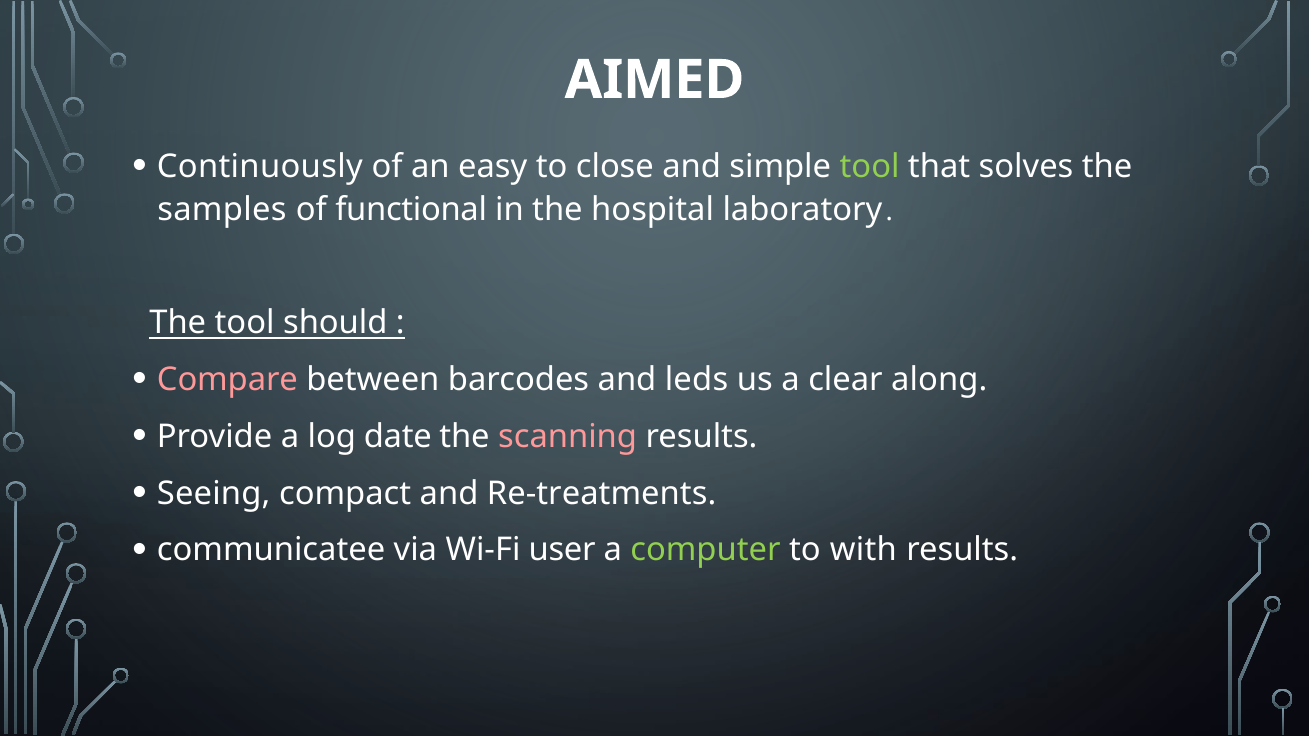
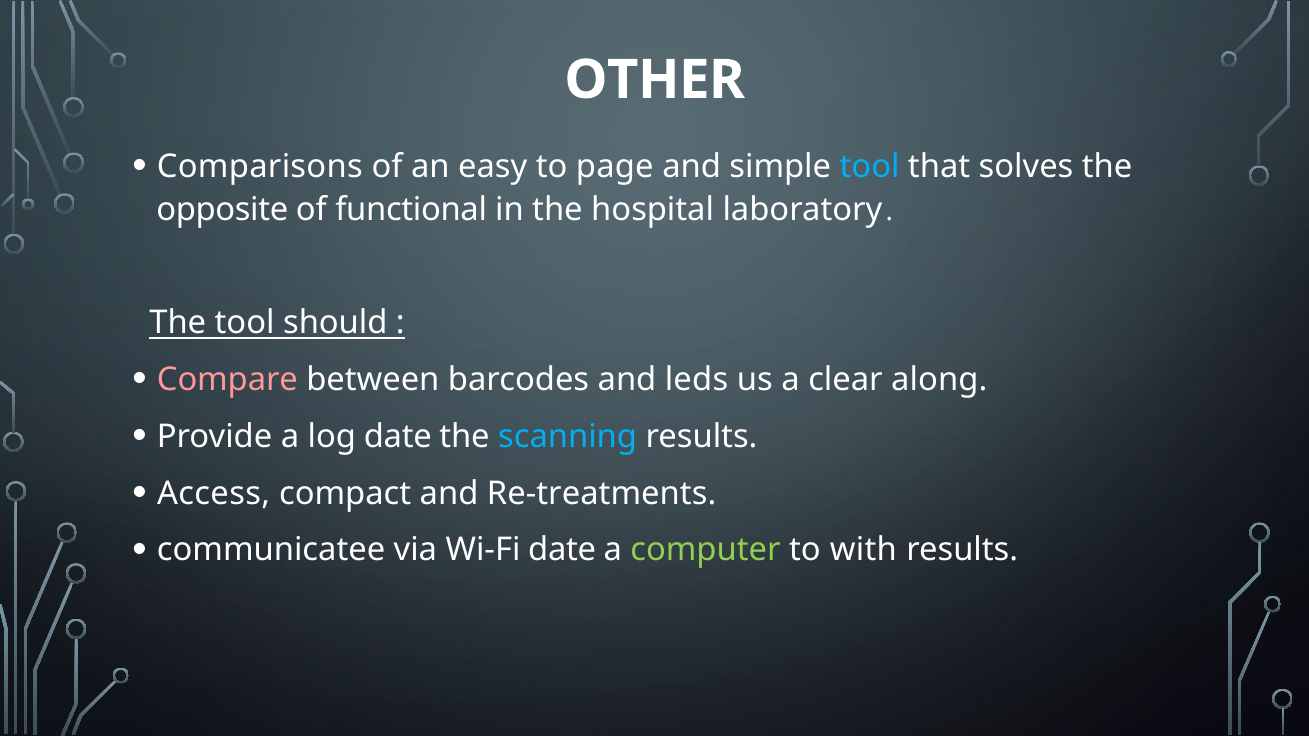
AIMED: AIMED -> OTHER (655, 80)
Continuously: Continuously -> Comparisons (260, 166)
close: close -> page (615, 166)
tool colour: light green -> light blue (870, 166)
samples: samples -> opposite (222, 210)
scanning colour: pink -> light blue (568, 437)
Seeing: Seeing -> Access (214, 494)
Wi-Fi user: user -> date (562, 550)
